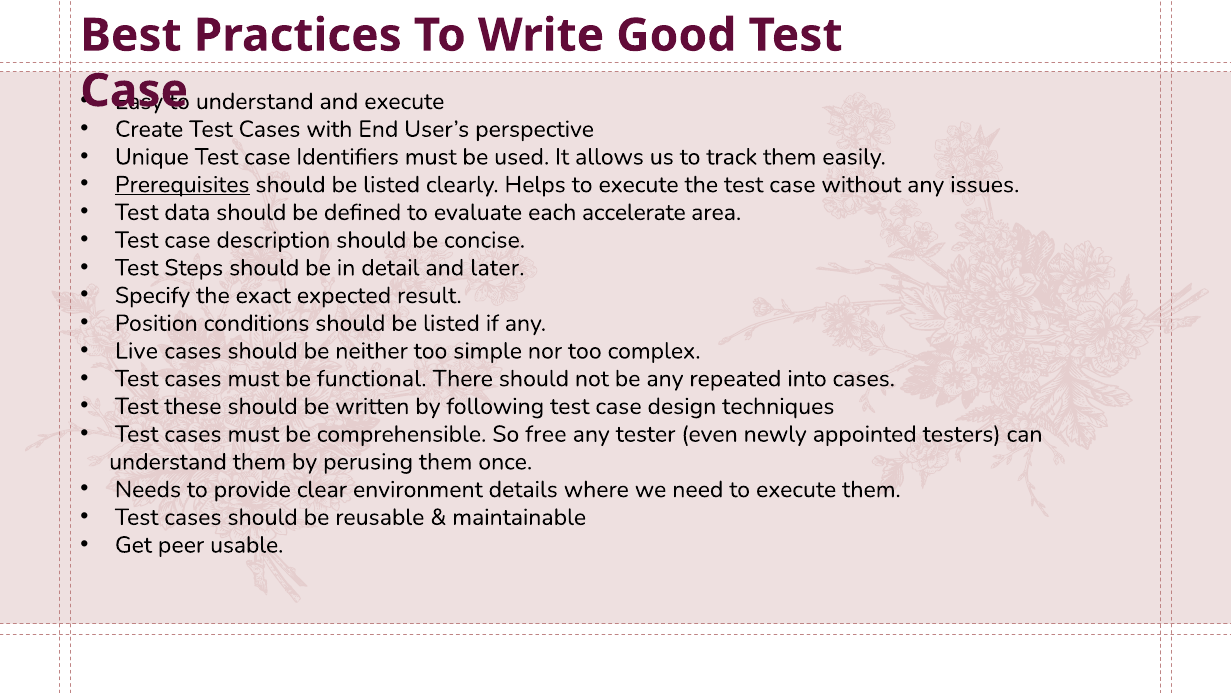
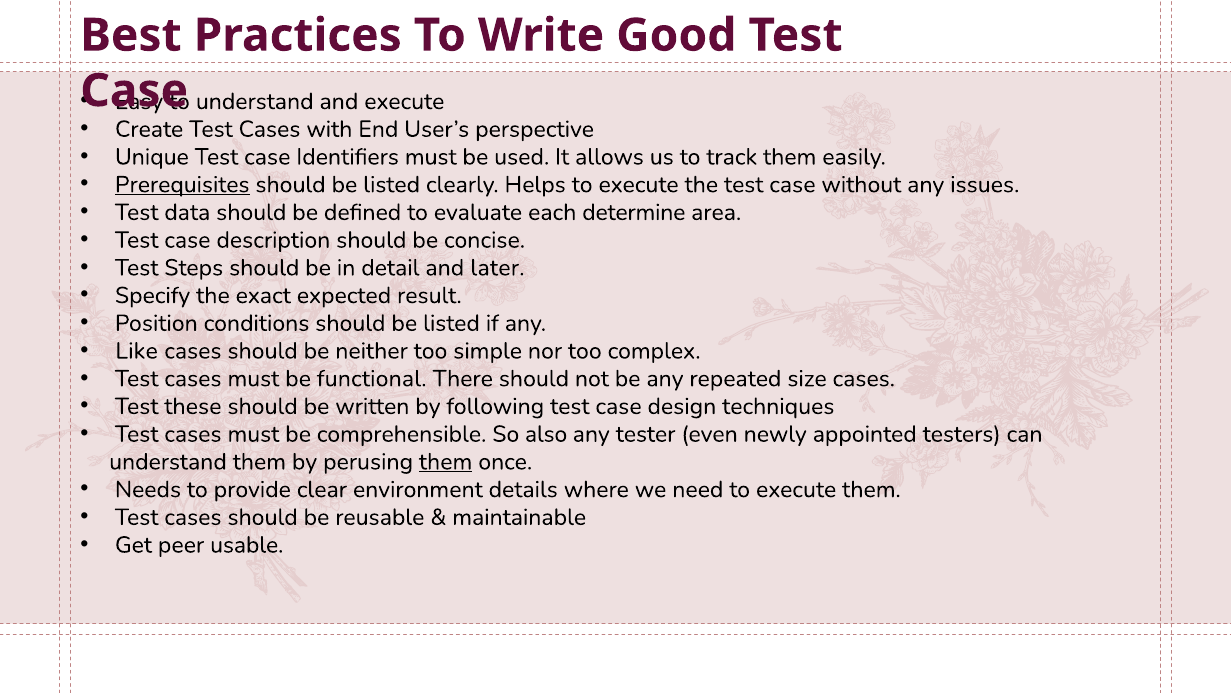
accelerate: accelerate -> determine (634, 212)
Live: Live -> Like (137, 351)
into: into -> size (807, 378)
free: free -> also (546, 434)
them underline: none -> present (446, 461)
